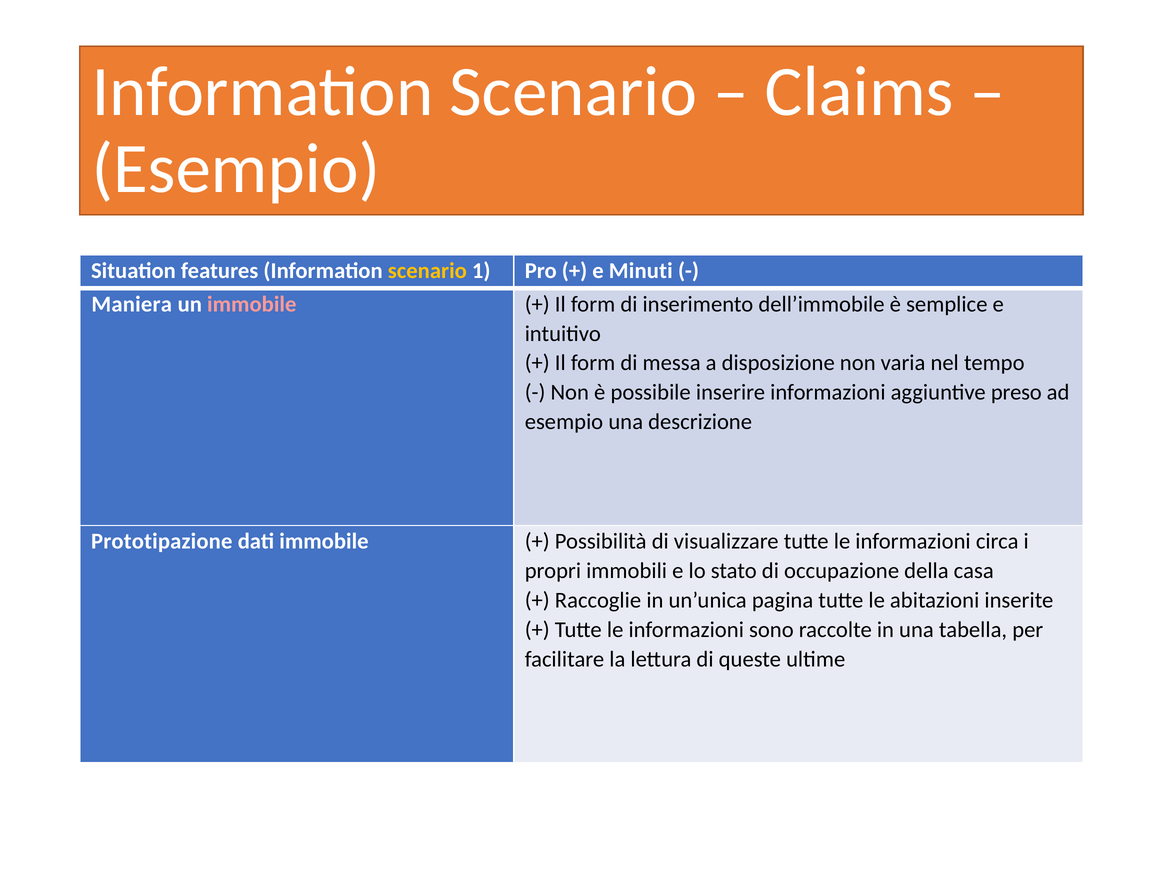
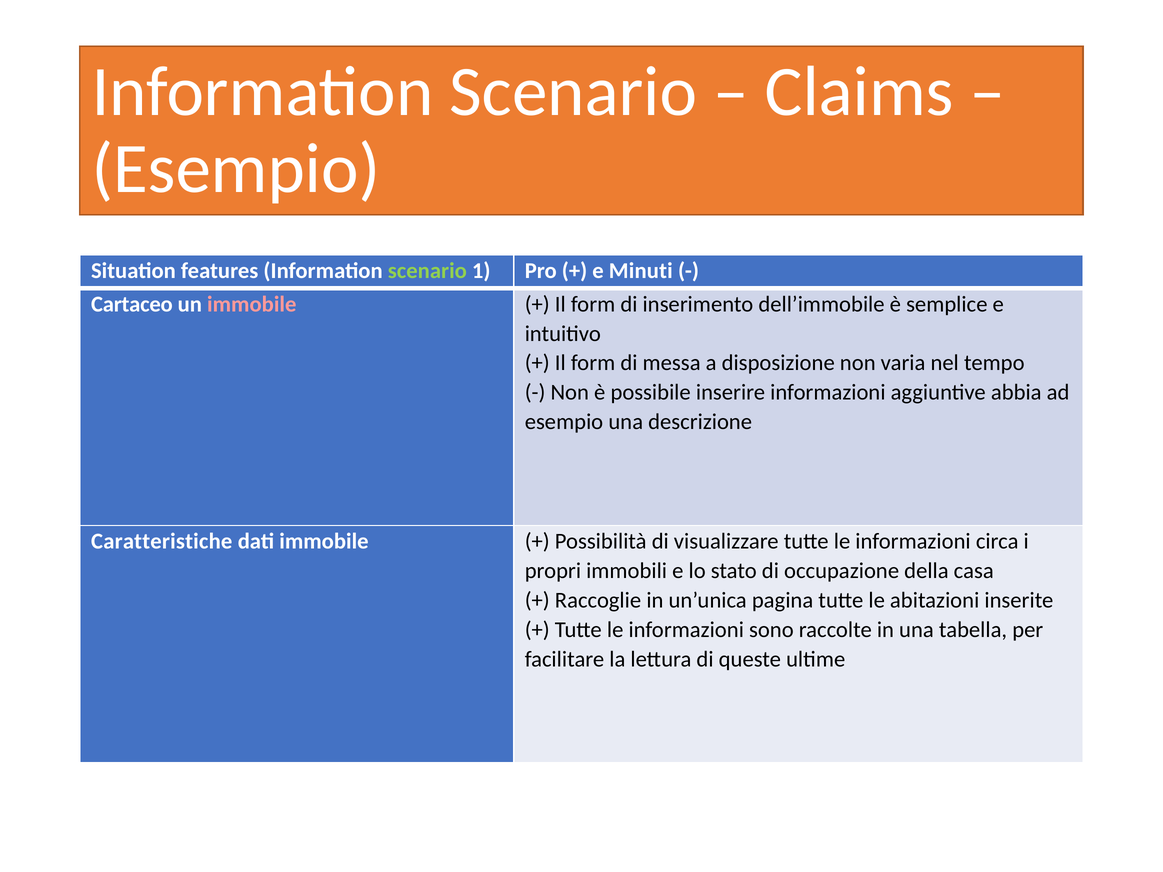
scenario colour: yellow -> light green (427, 271)
Maniera: Maniera -> Cartaceo (132, 304)
preso: preso -> abbia (1016, 393)
Prototipazione: Prototipazione -> Caratteristiche (162, 542)
